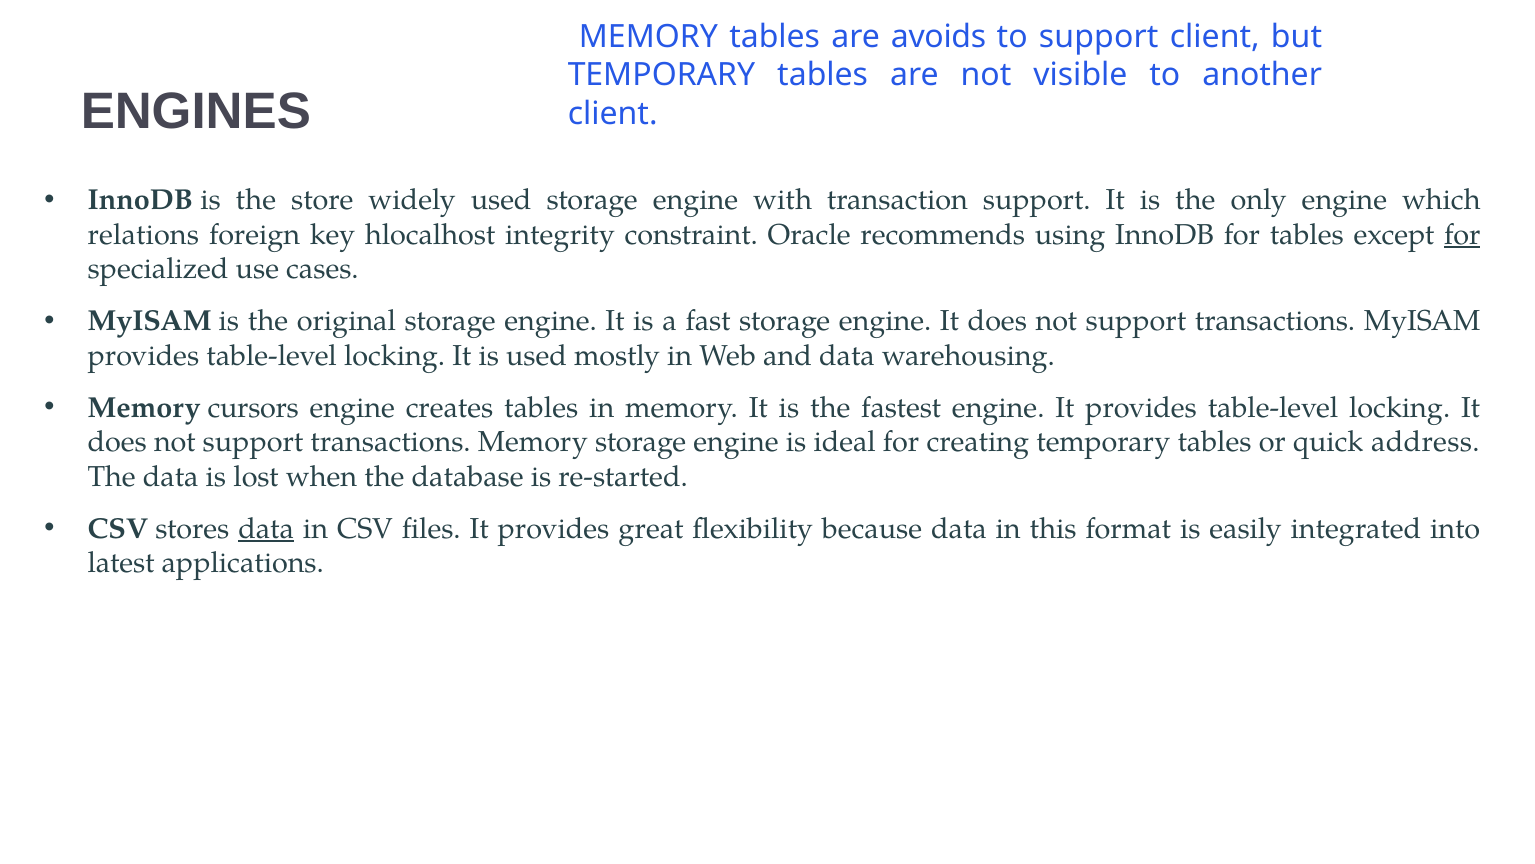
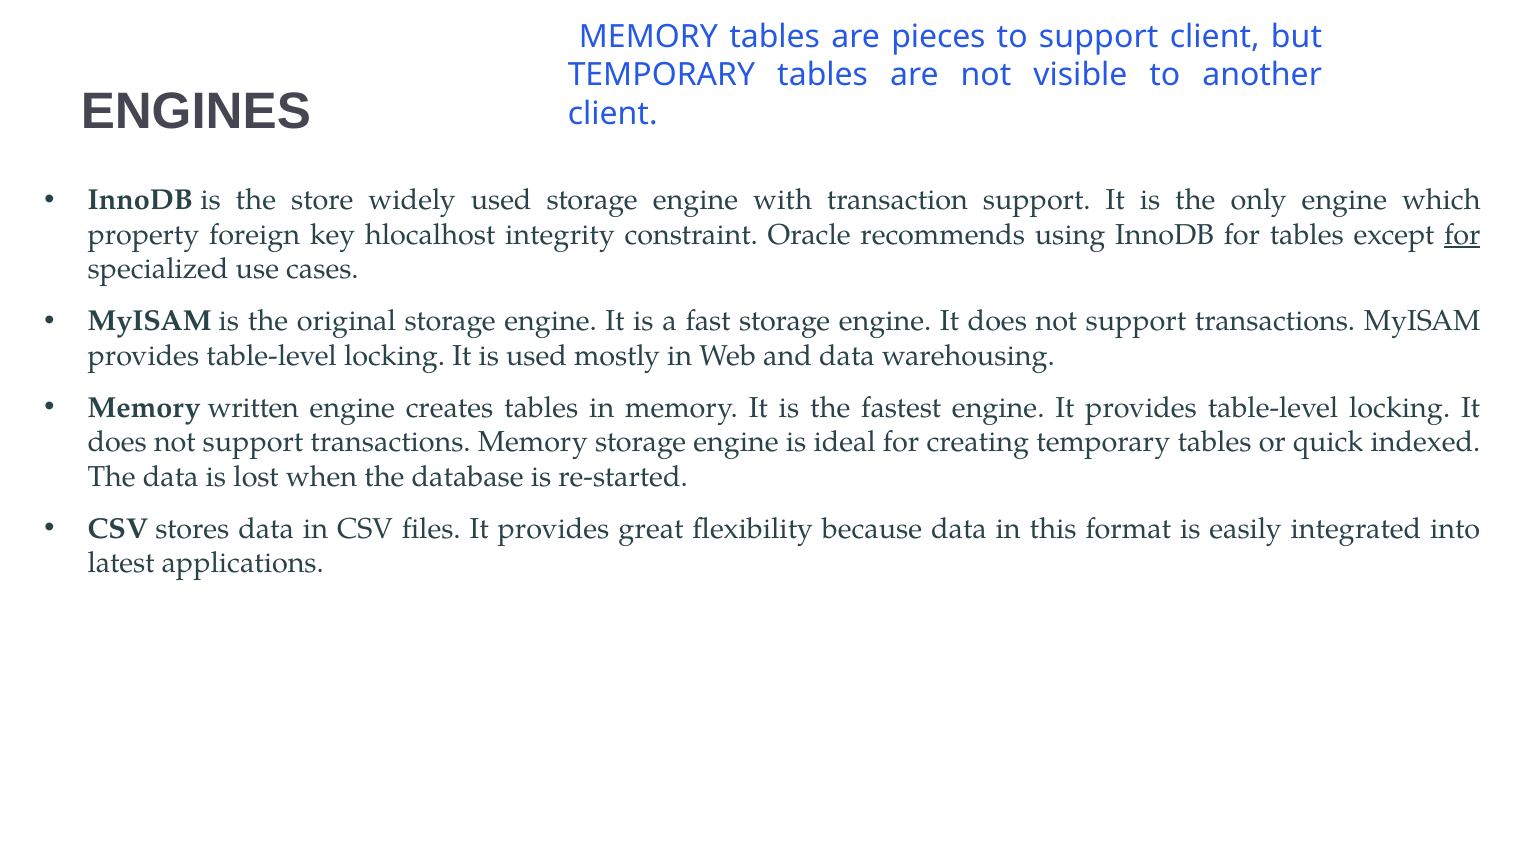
avoids: avoids -> pieces (938, 37)
relations: relations -> property (143, 235)
cursors: cursors -> written (253, 407)
address: address -> indexed (1425, 442)
data underline: present -> none (266, 528)
